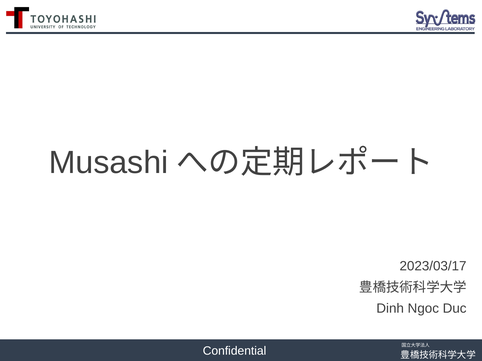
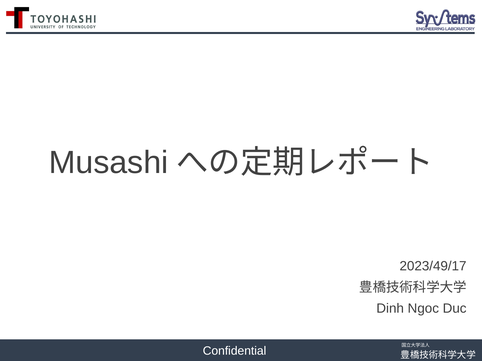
2023/03/17: 2023/03/17 -> 2023/49/17 (433, 267)
